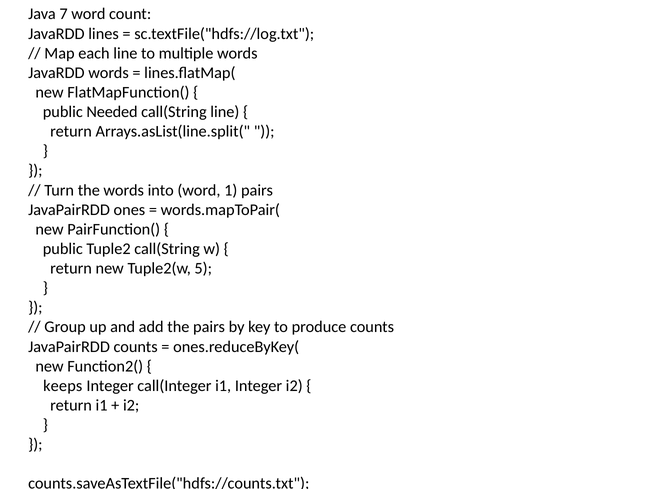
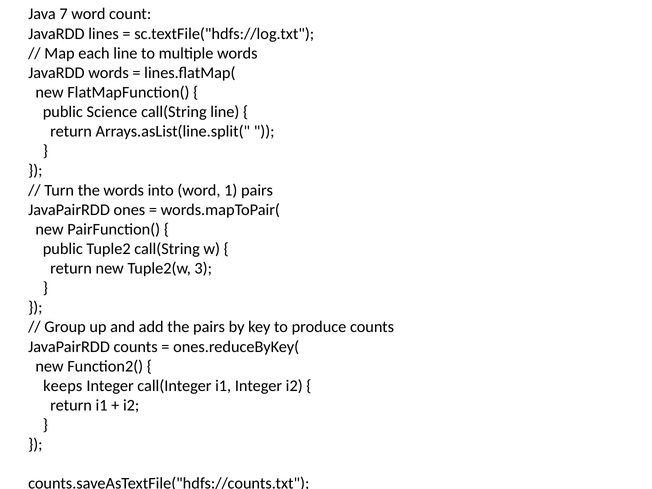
Needed: Needed -> Science (112, 112)
5: 5 -> 3 (203, 268)
